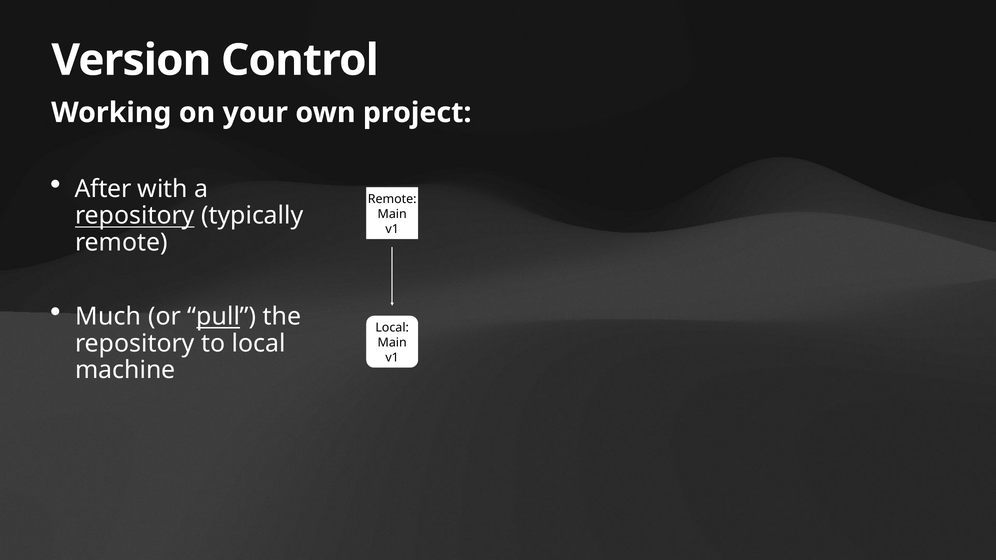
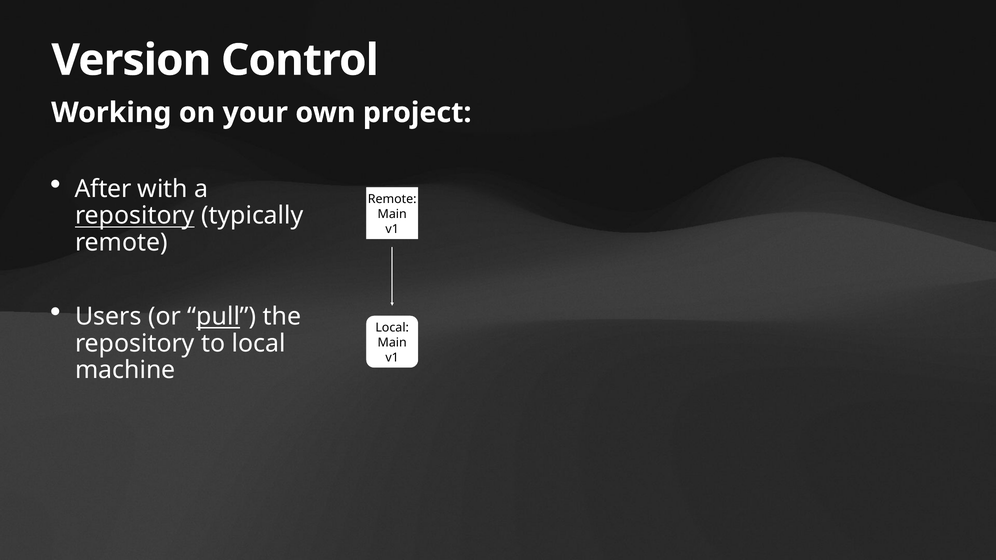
Much: Much -> Users (108, 317)
